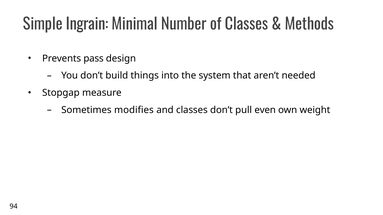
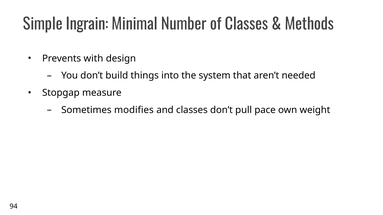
pass: pass -> with (93, 58)
even: even -> pace (265, 110)
